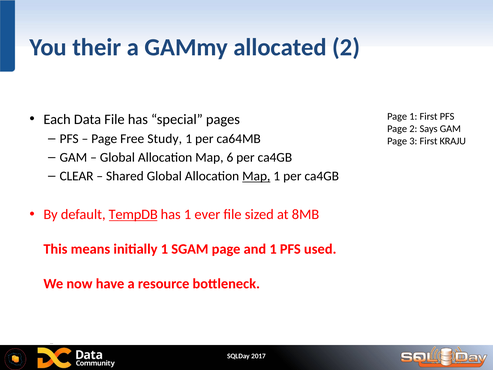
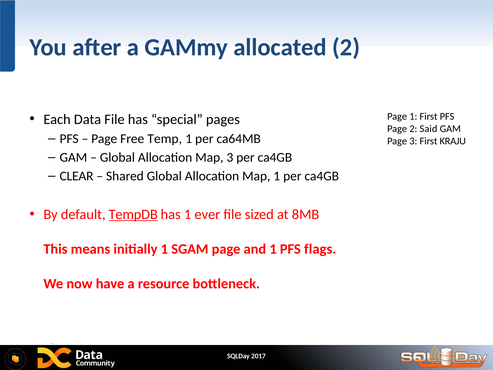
their: their -> after (97, 47)
Says: Says -> Said (428, 129)
Study: Study -> Temp (165, 139)
Map 6: 6 -> 3 (230, 157)
Map underline: present -> none (256, 176)
used: used -> flags (320, 249)
